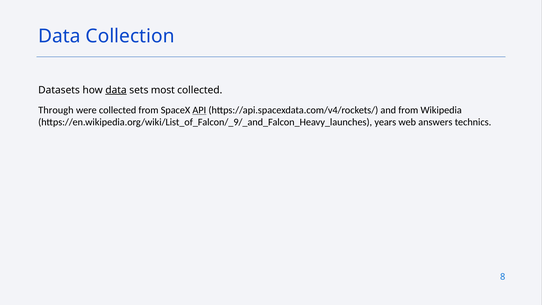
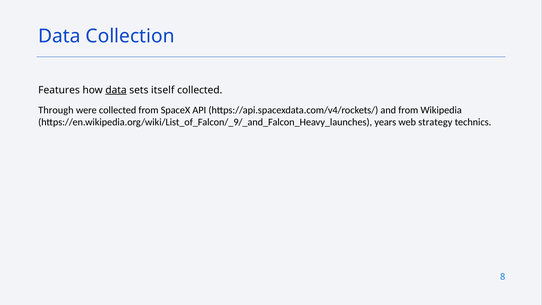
Datasets: Datasets -> Features (59, 90)
most: most -> itself (163, 90)
API underline: present -> none (199, 110)
answers: answers -> strategy (435, 122)
